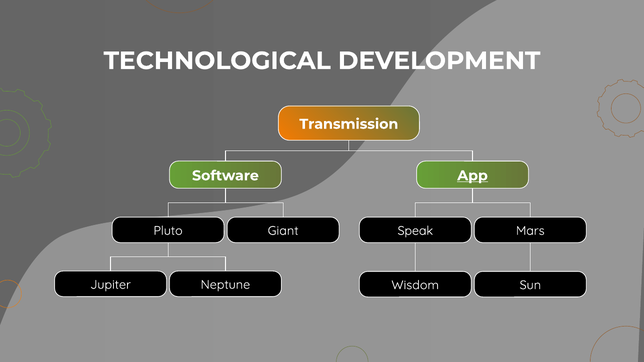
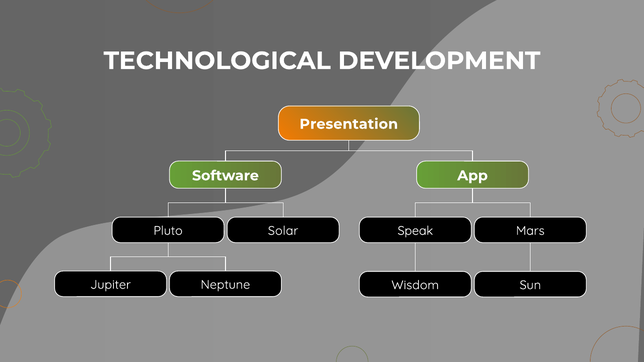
Transmission: Transmission -> Presentation (349, 124)
App underline: present -> none (473, 176)
Giant: Giant -> Solar (283, 231)
